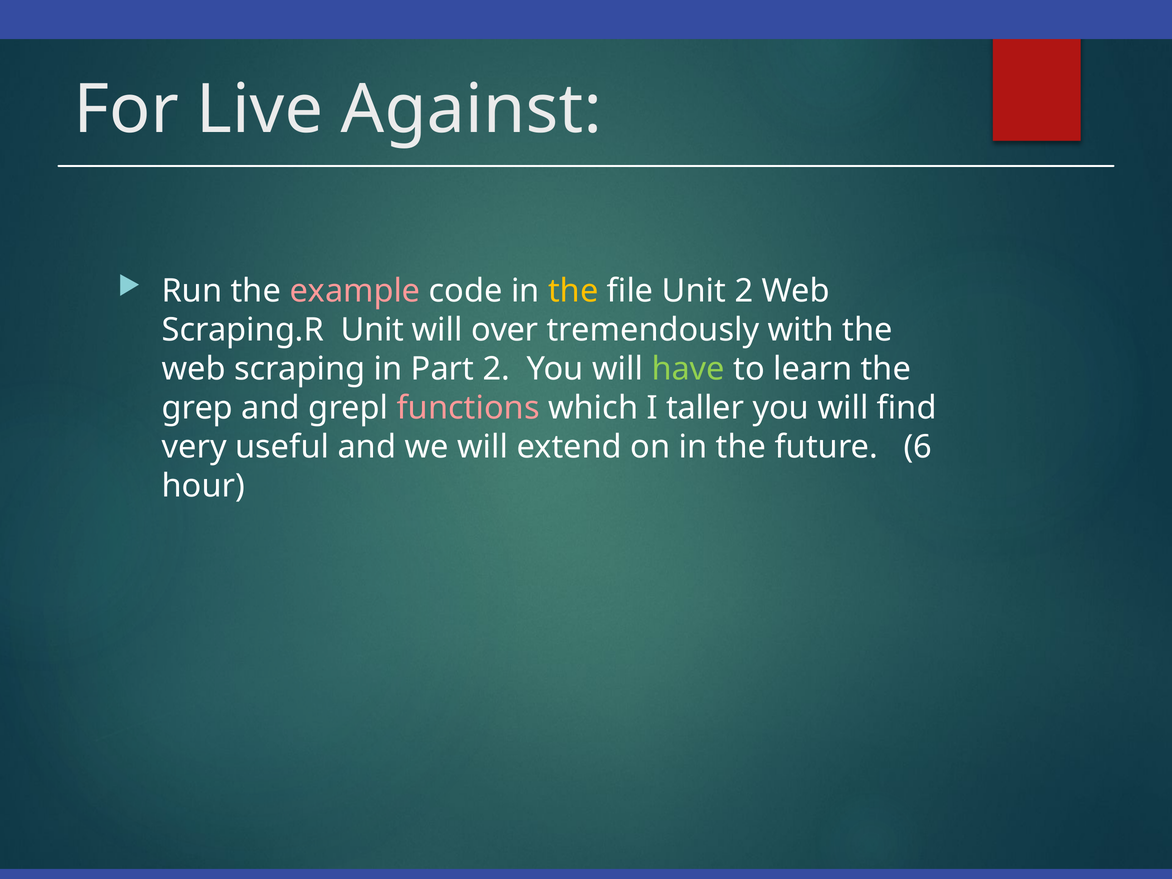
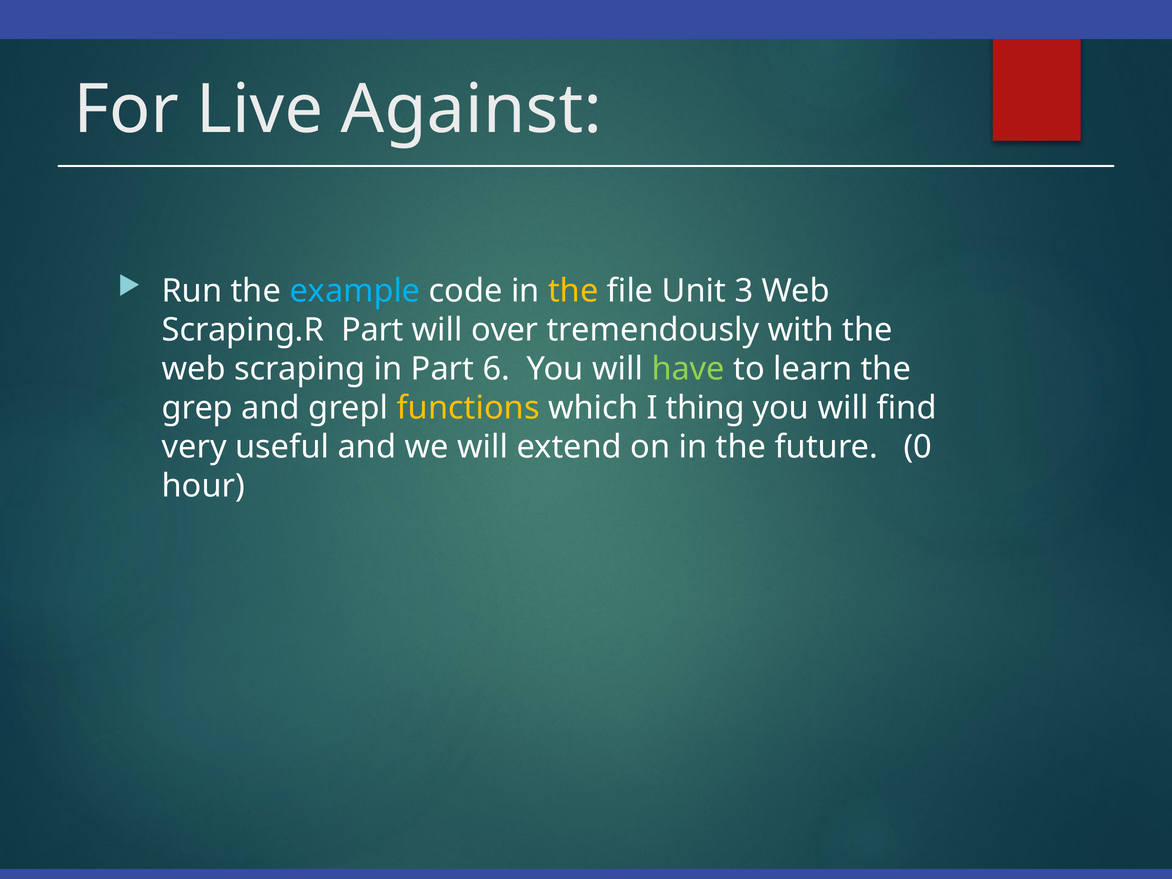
example colour: pink -> light blue (355, 291)
Unit 2: 2 -> 3 (744, 291)
Scraping.R Unit: Unit -> Part (372, 330)
Part 2: 2 -> 6 (496, 369)
functions colour: pink -> yellow (468, 408)
taller: taller -> thing (705, 408)
6: 6 -> 0 (918, 447)
